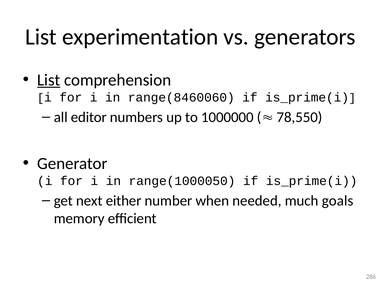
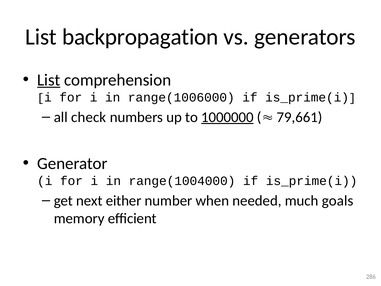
experimentation: experimentation -> backpropagation (140, 37)
range(8460060: range(8460060 -> range(1006000 (181, 97)
editor: editor -> check (89, 117)
1000000 underline: none -> present (227, 117)
78,550: 78,550 -> 79,661 (299, 117)
range(1000050: range(1000050 -> range(1004000 (182, 181)
